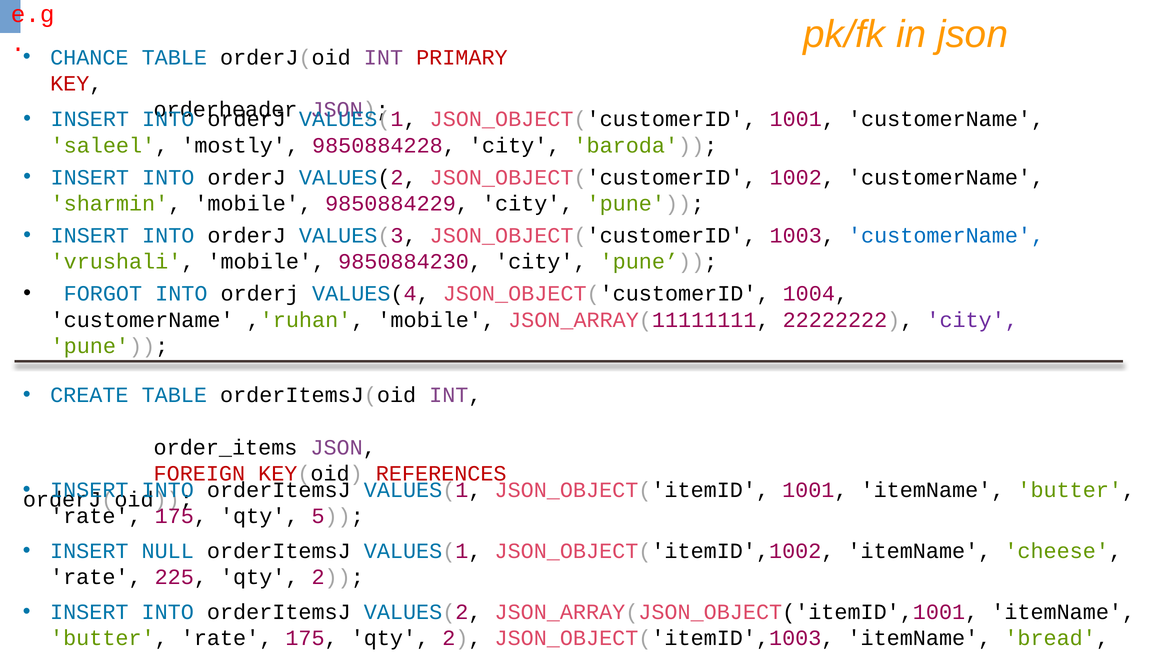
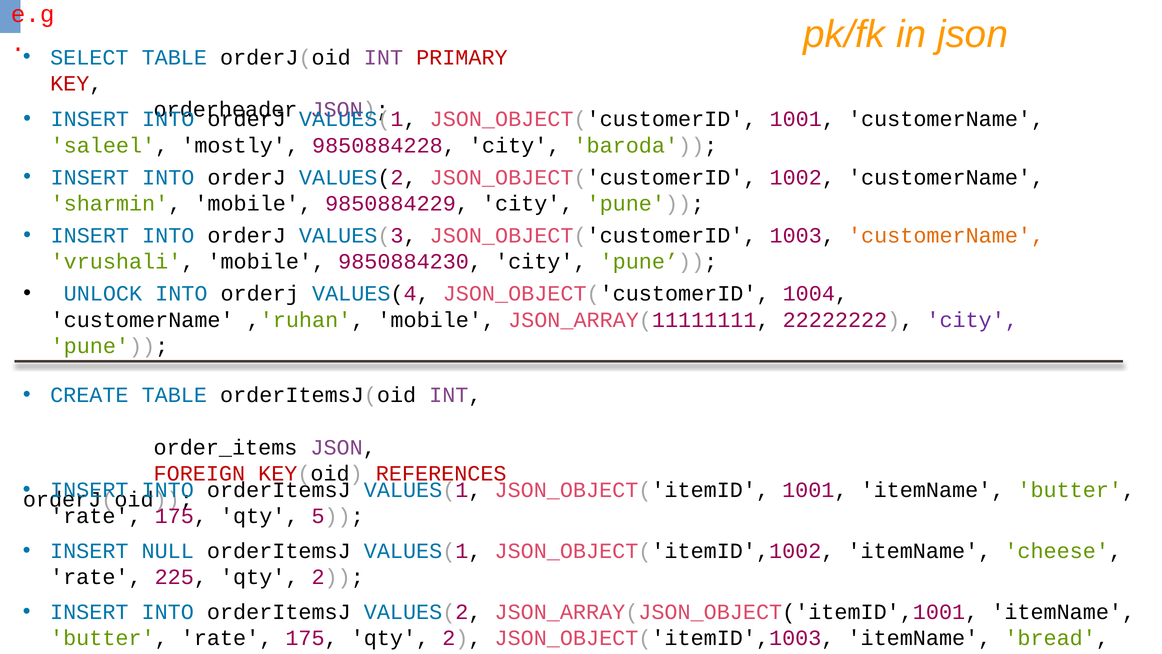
CHANCE: CHANCE -> SELECT (89, 57)
customerName colour: blue -> orange (946, 235)
FORGOT: FORGOT -> UNLOCK (103, 293)
